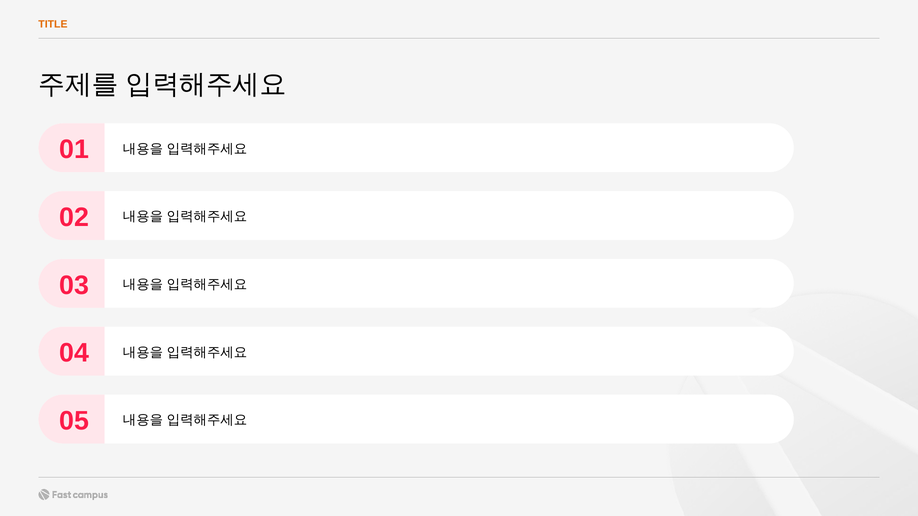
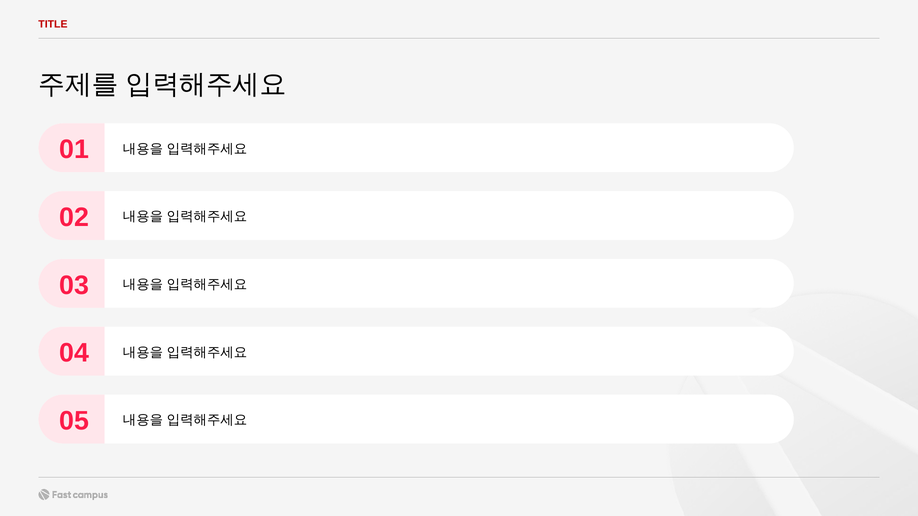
TITLE colour: orange -> red (53, 24)
